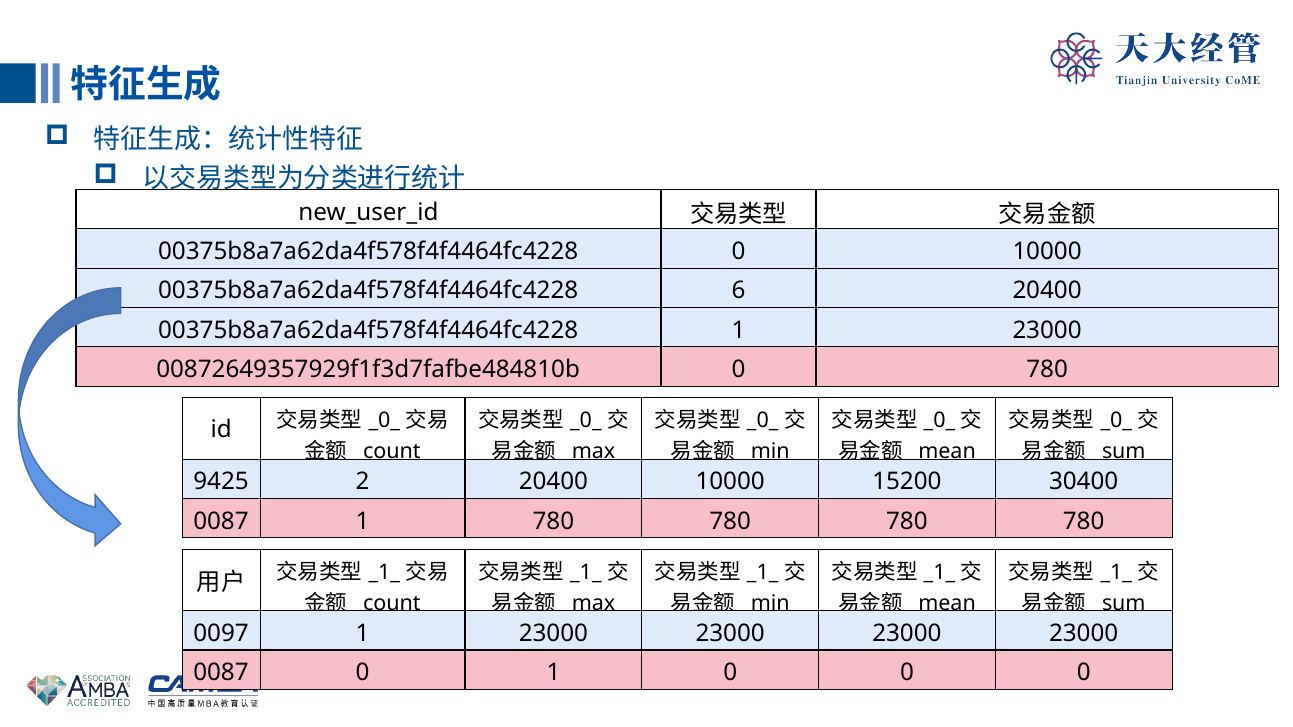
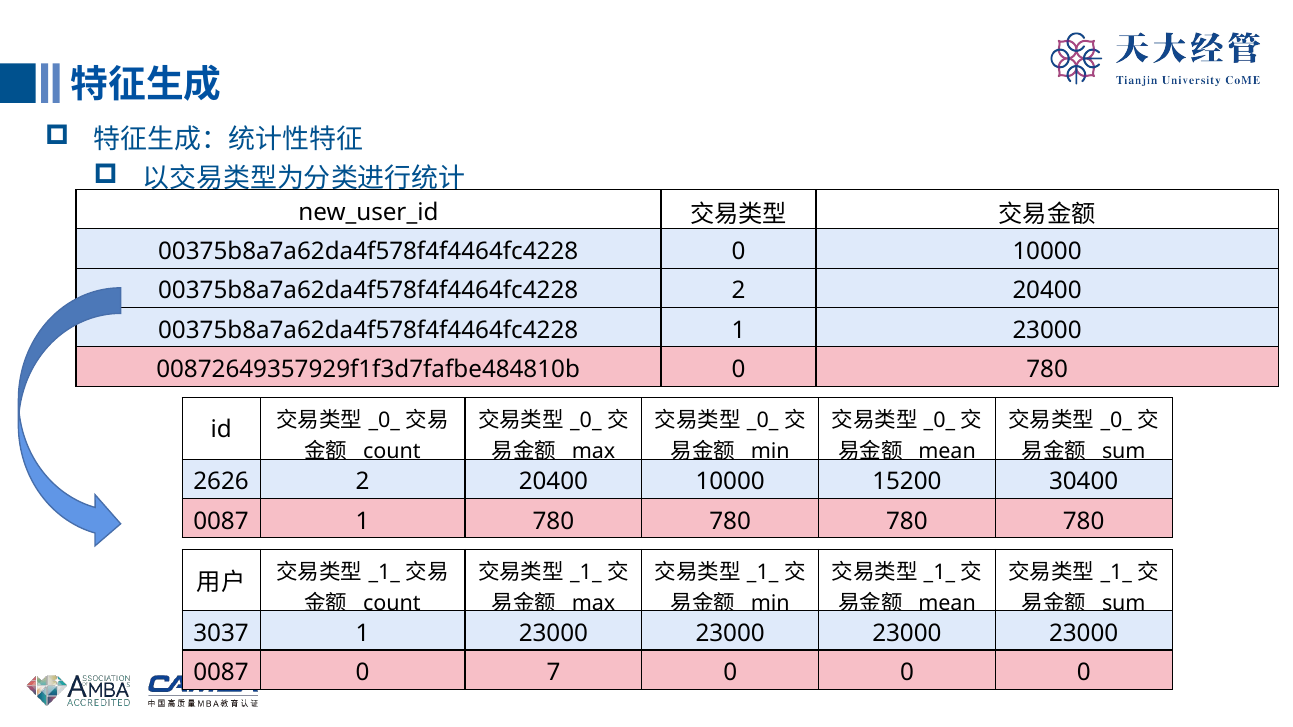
00375b8a7a62da4f578f4f4464fc4228 6: 6 -> 2 (739, 291)
9425: 9425 -> 2626 (221, 482)
0097: 0097 -> 3037 (221, 634)
0 1: 1 -> 7 (554, 673)
